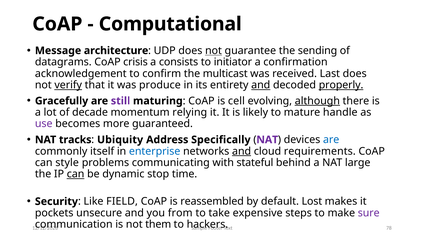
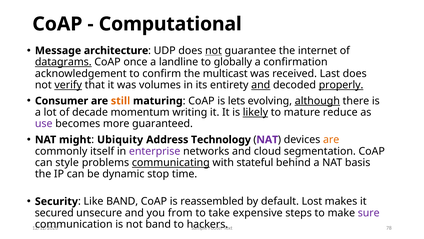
sending: sending -> internet (318, 50)
datagrams underline: none -> present (63, 62)
crisis: crisis -> once (135, 62)
consists: consists -> landline (179, 62)
initiator: initiator -> globally (233, 62)
produce: produce -> volumes (160, 85)
Gracefully: Gracefully -> Consumer (62, 101)
still colour: purple -> orange (121, 101)
cell: cell -> lets (237, 101)
relying: relying -> writing (190, 112)
likely underline: none -> present (255, 112)
handle: handle -> reduce (340, 112)
tracks: tracks -> might (75, 139)
Specifically: Specifically -> Technology (221, 139)
are colour: blue -> orange (331, 139)
enterprise colour: blue -> purple (155, 151)
and underline: present -> none (242, 151)
requirements: requirements -> segmentation (320, 151)
communicating underline: none -> present (171, 162)
large: large -> basis (358, 162)
can underline: present -> none (76, 174)
Like FIELD: FIELD -> BAND (122, 201)
pockets: pockets -> secured (54, 213)
not them: them -> band (158, 224)
